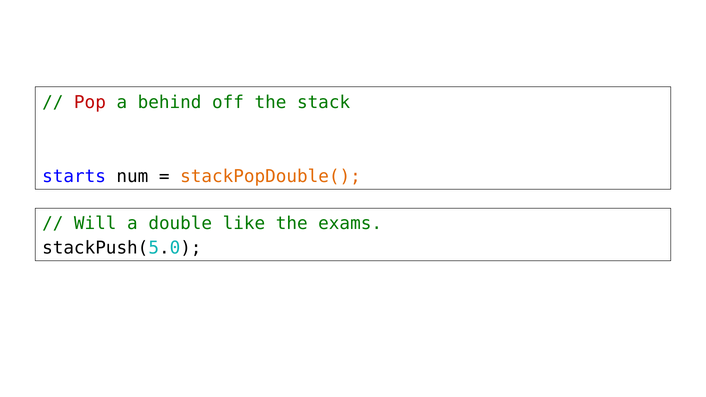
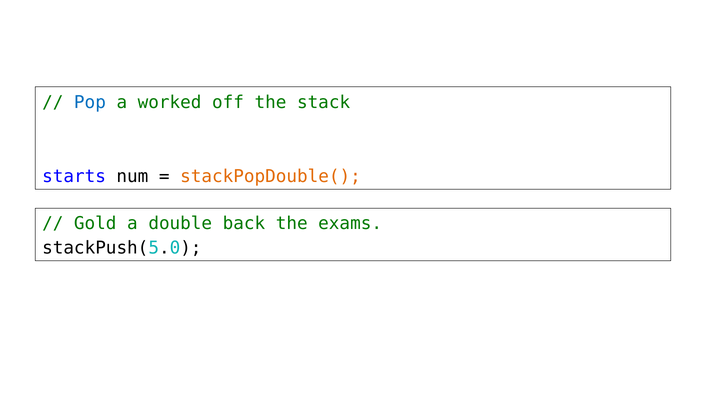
Pop colour: red -> blue (90, 102)
behind: behind -> worked (170, 102)
Will: Will -> Gold (95, 223)
like: like -> back (244, 223)
